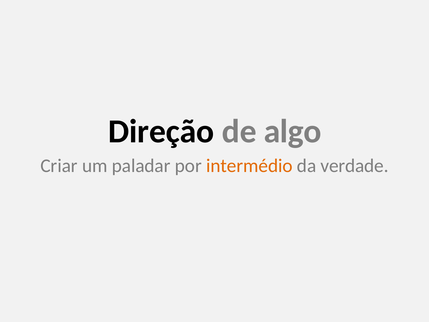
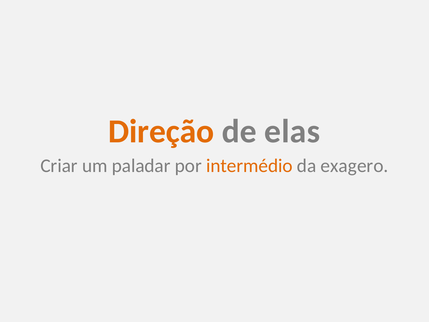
Direção colour: black -> orange (161, 131)
algo: algo -> elas (292, 131)
verdade: verdade -> exagero (355, 166)
